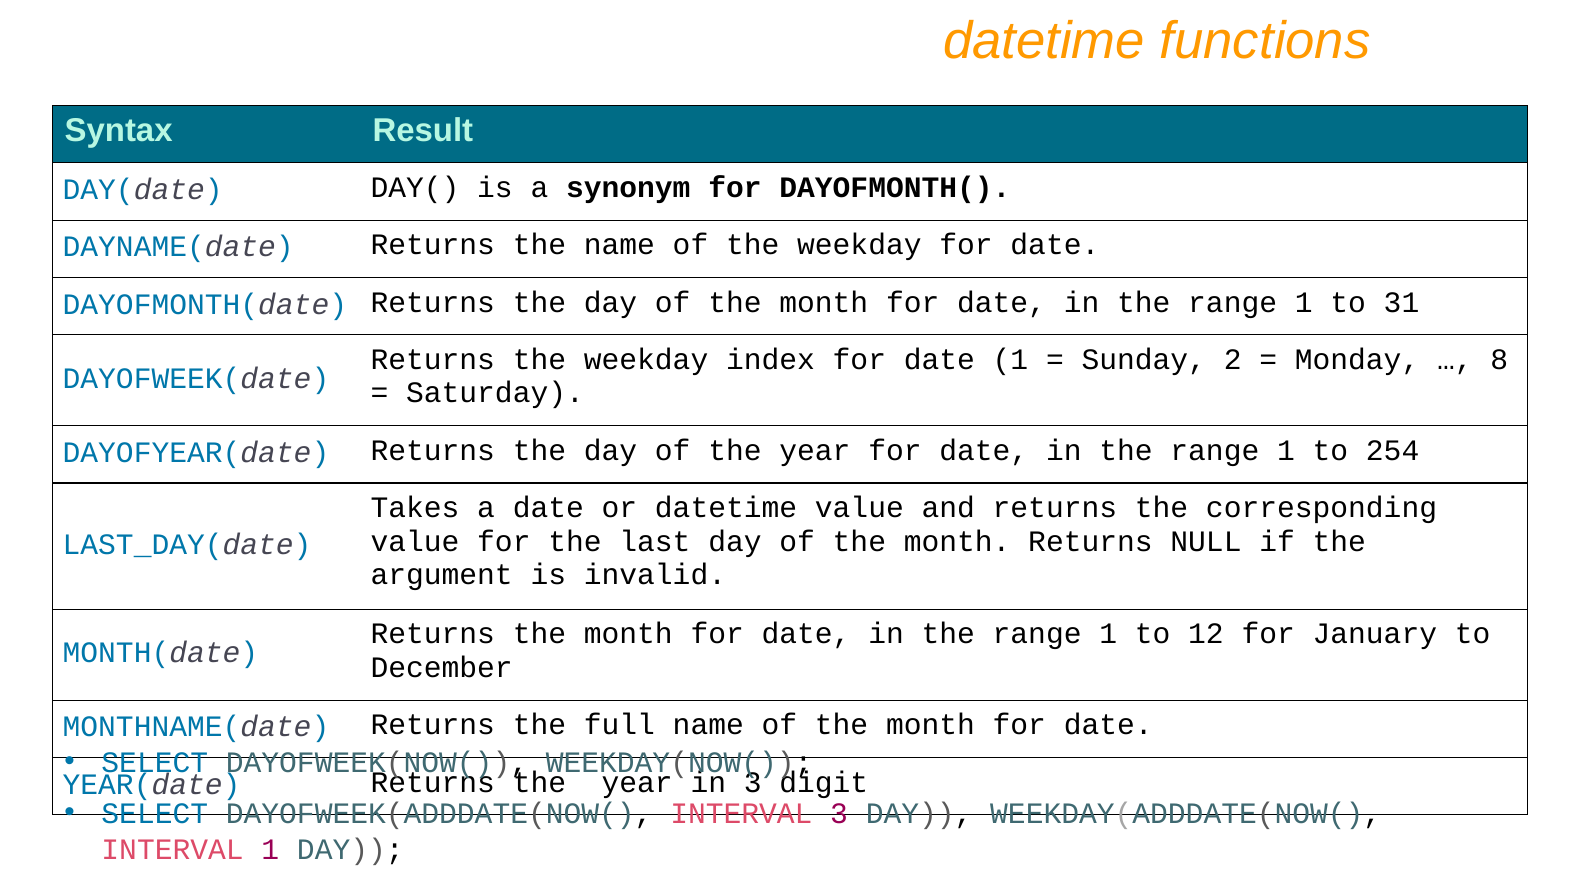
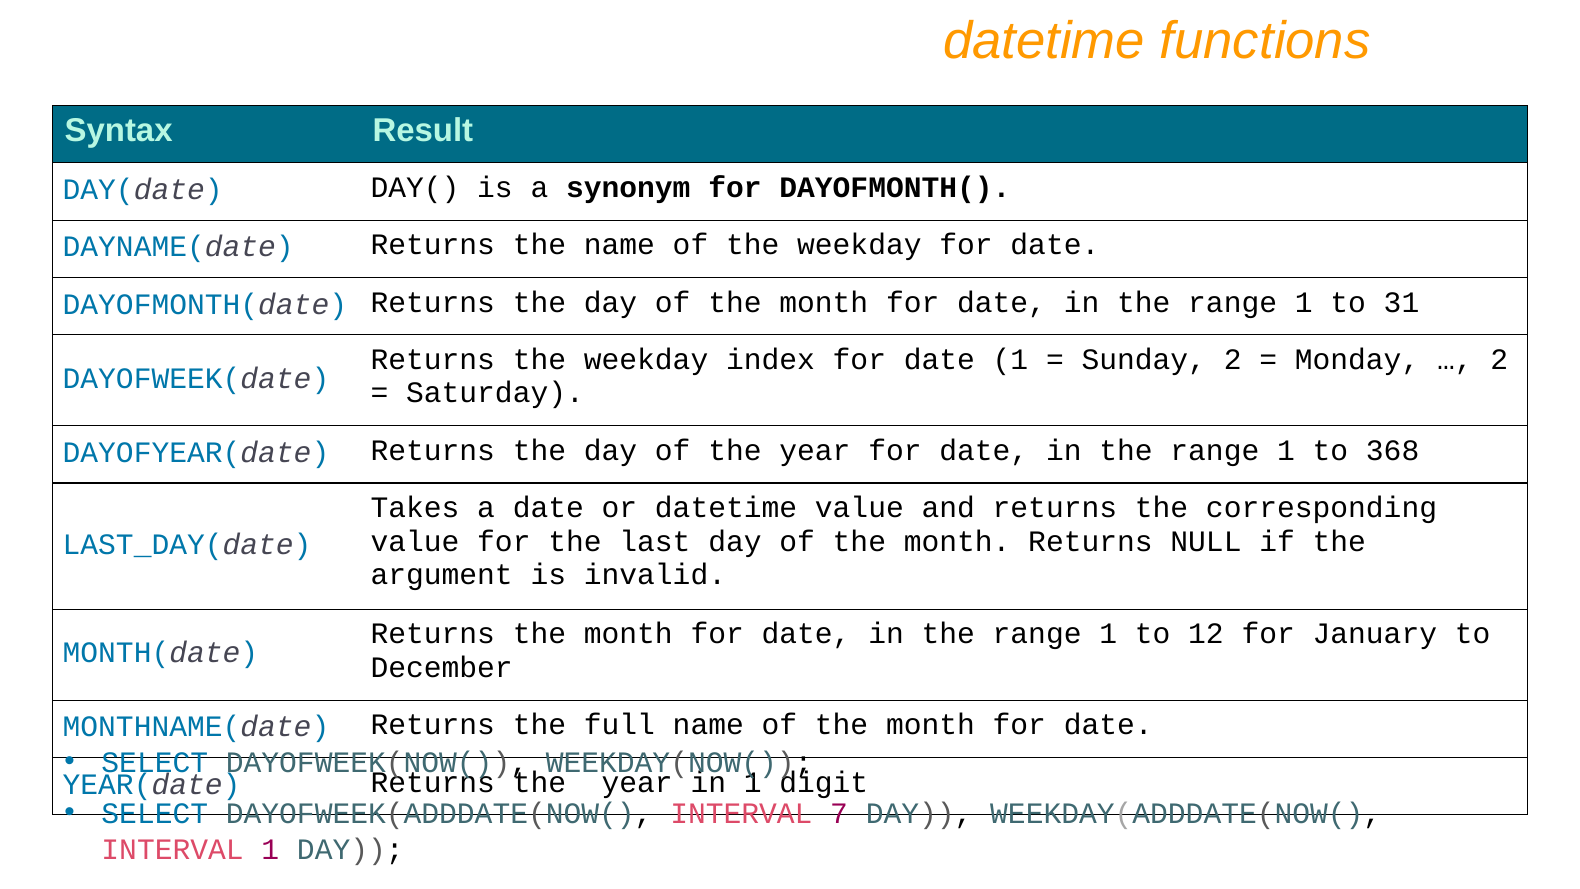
8: 8 -> 2 (1499, 359)
254: 254 -> 368 (1393, 450)
in 3: 3 -> 1 (753, 782)
INTERVAL 3: 3 -> 7 (839, 814)
